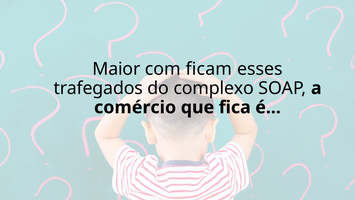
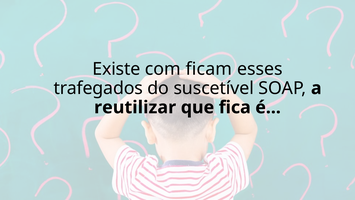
Maior: Maior -> Existe (116, 69)
complexo: complexo -> suscetível (214, 88)
comércio: comércio -> reutilizar (135, 107)
